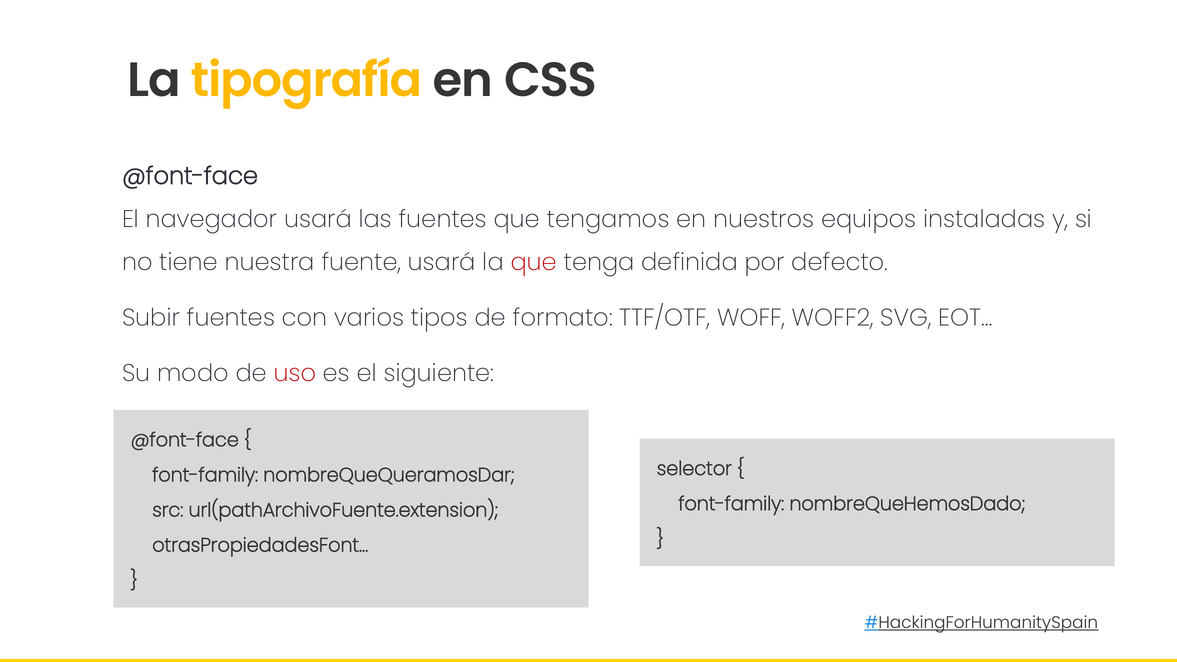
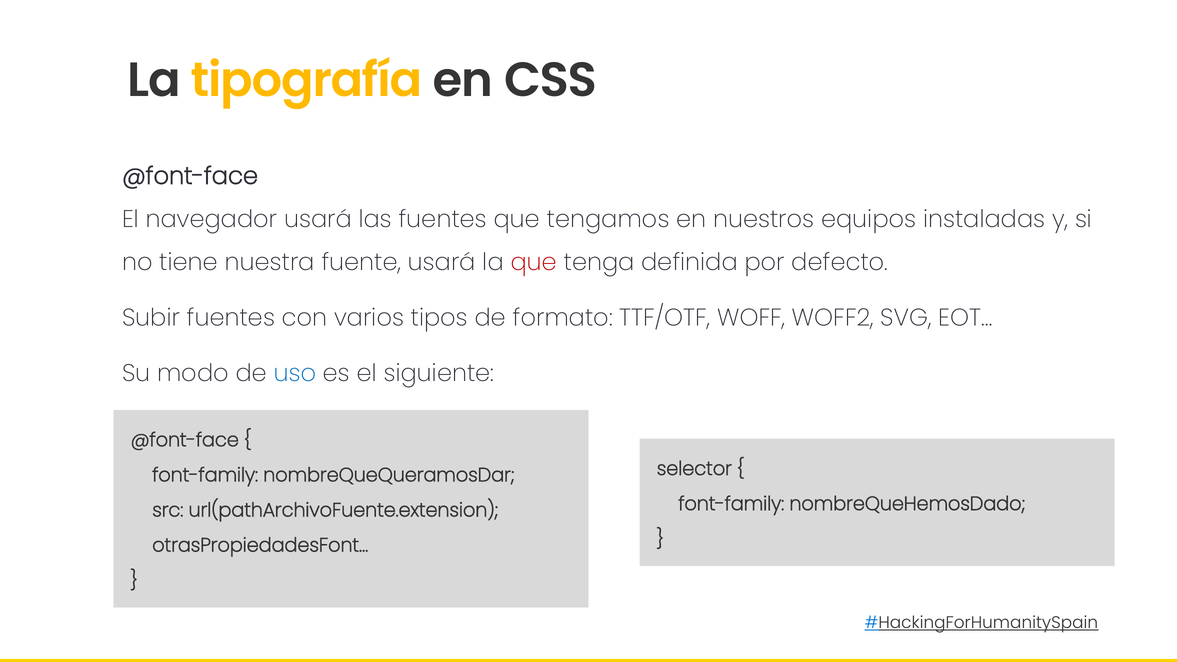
uso colour: red -> blue (295, 373)
